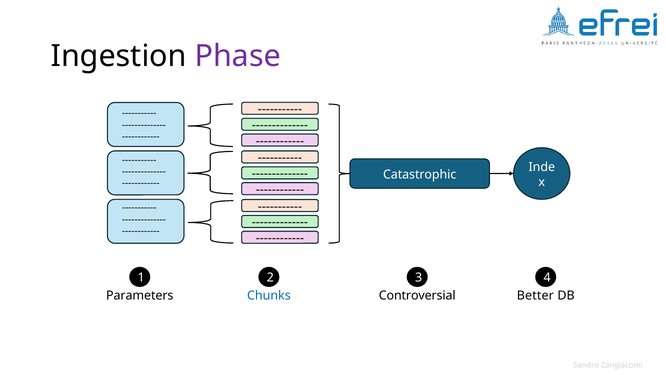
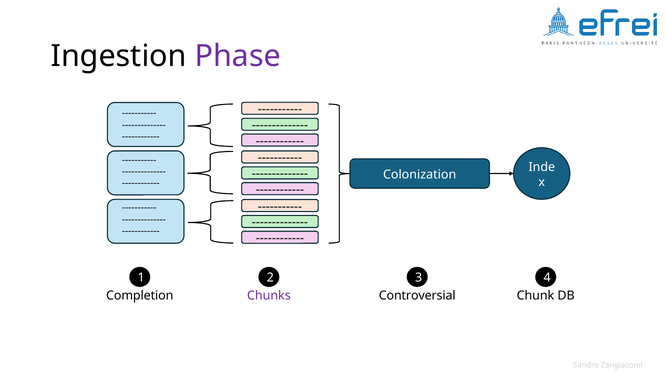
Catastrophic: Catastrophic -> Colonization (420, 174)
Parameters: Parameters -> Completion (140, 295)
Chunks colour: blue -> purple (269, 295)
Better: Better -> Chunk (535, 295)
